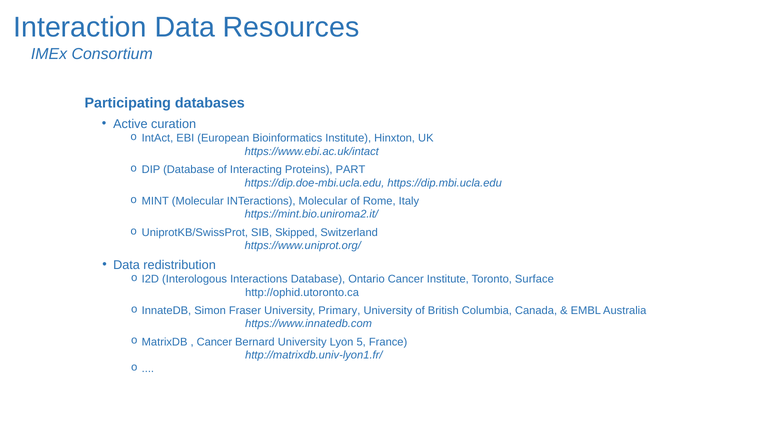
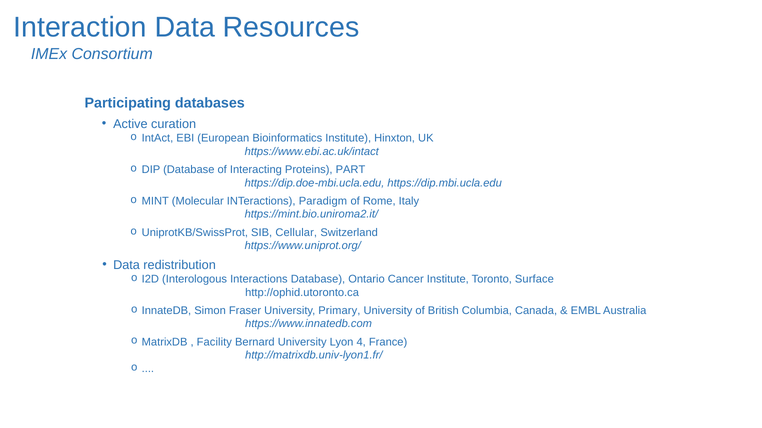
INTeractions Molecular: Molecular -> Paradigm (323, 201)
Skipped: Skipped -> Cellular (296, 233)
Cancer: Cancer -> Facility (214, 342)
5: 5 -> 4 (361, 342)
